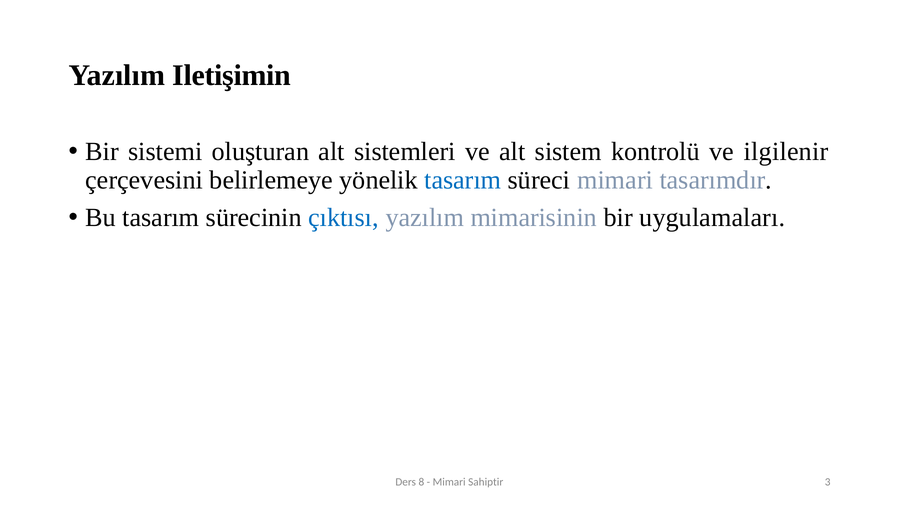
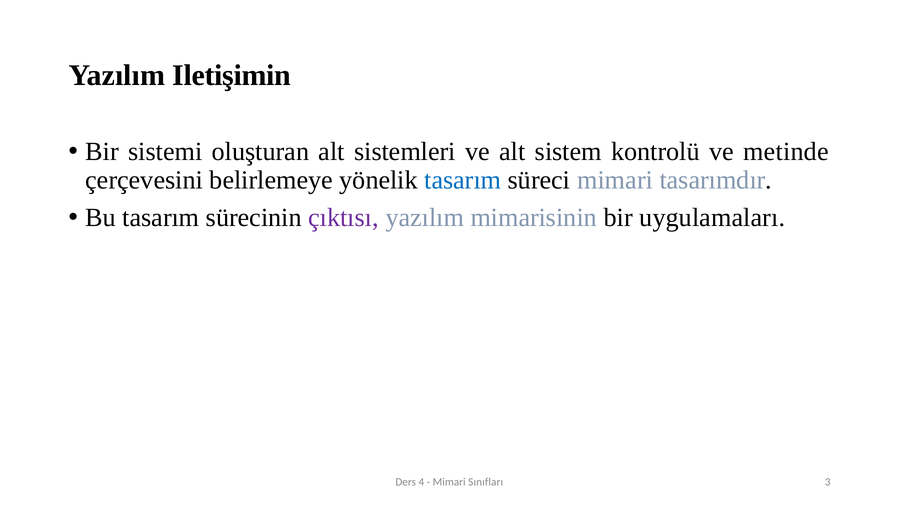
ilgilenir: ilgilenir -> metinde (786, 152)
çıktısı colour: blue -> purple (343, 218)
8: 8 -> 4 (421, 483)
Sahiptir: Sahiptir -> Sınıfları (486, 483)
